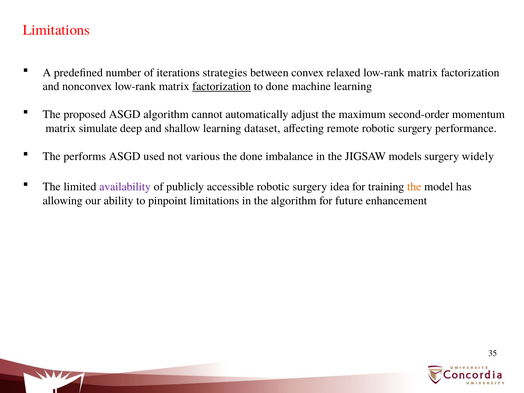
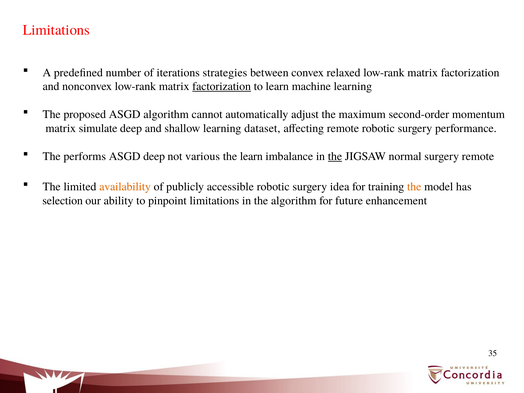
to done: done -> learn (277, 86)
ASGD used: used -> deep (154, 156)
the done: done -> learn (251, 156)
the underline: none -> present (335, 156)
models: models -> normal (405, 156)
surgery widely: widely -> remote (478, 156)
availability colour: purple -> orange (125, 187)
allowing: allowing -> selection (63, 201)
